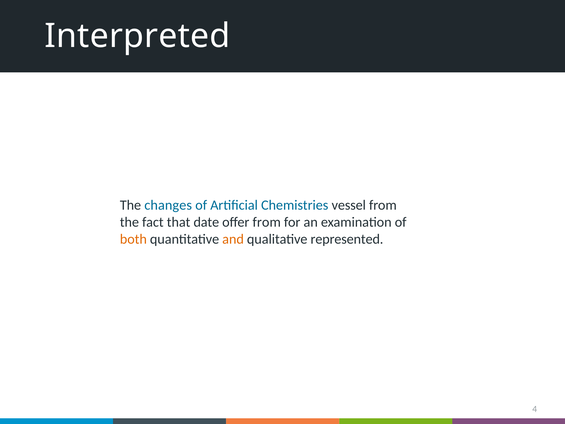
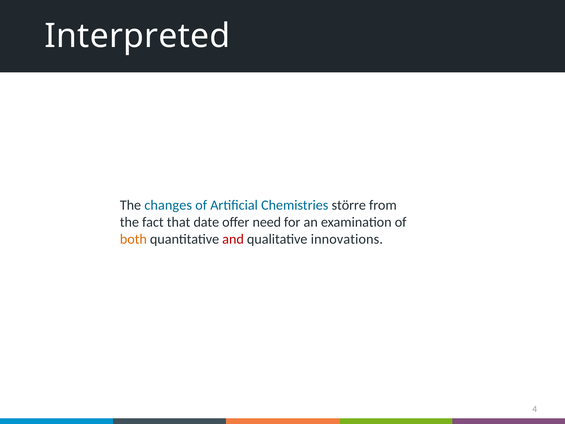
vessel: vessel -> större (349, 205)
offer from: from -> need (267, 222)
and colour: orange -> red (233, 239)
represented: represented -> innovations (347, 239)
